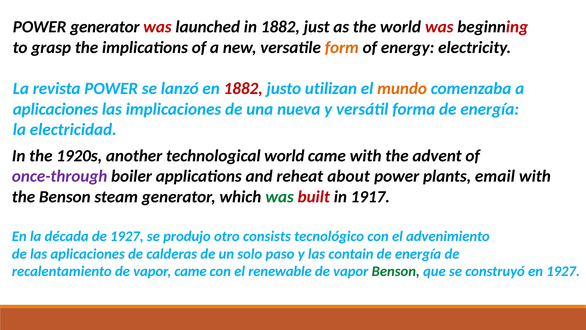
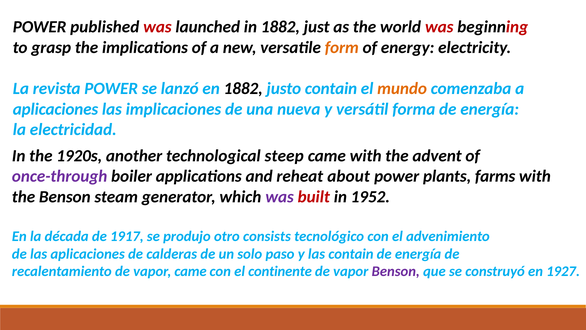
POWER generator: generator -> published (105, 27)
1882 colour: red -> black (243, 88)
justo utilizan: utilizan -> contain (331, 88)
technological world: world -> steep (284, 156)
email: email -> farms (495, 176)
was colour: green -> purple (280, 197)
1917: 1917 -> 1952 (370, 197)
de 1927: 1927 -> 1917 (127, 236)
renewable: renewable -> continente (280, 271)
Benson colour: green -> purple (396, 271)
